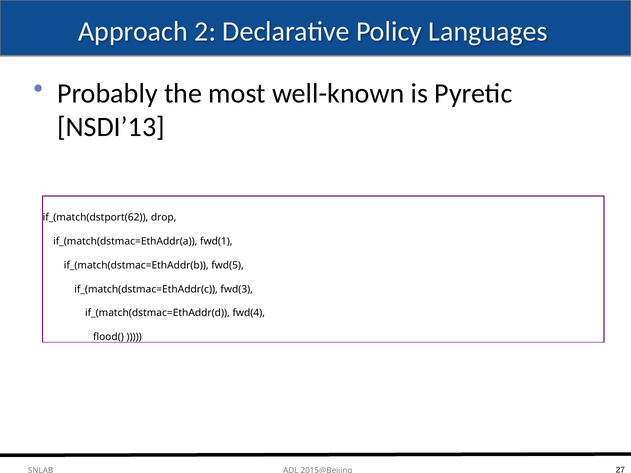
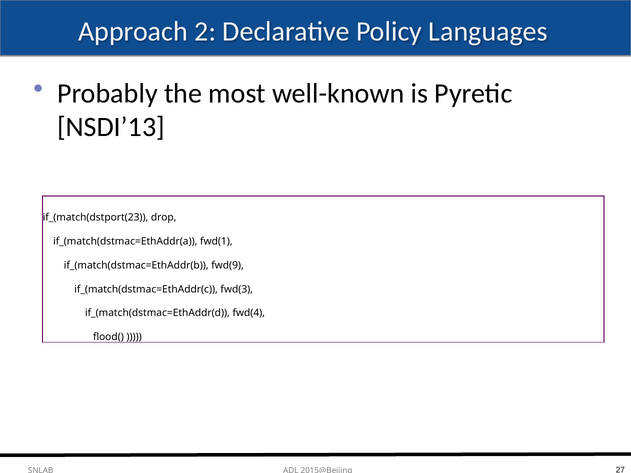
if_(match(dstport(62: if_(match(dstport(62 -> if_(match(dstport(23 (95, 218)
fwd(5: fwd(5 -> fwd(9 (228, 265)
